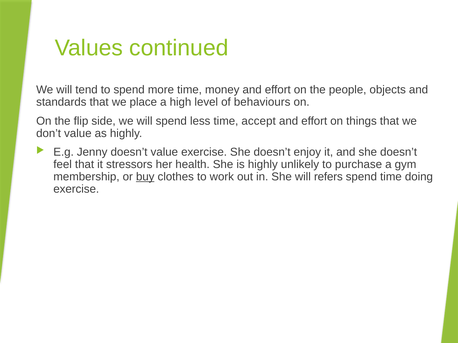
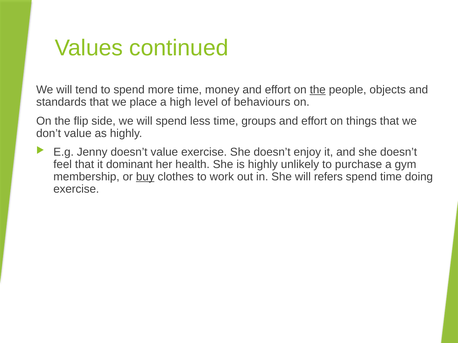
the underline: none -> present (318, 90)
accept: accept -> groups (259, 121)
stressors: stressors -> dominant (129, 165)
